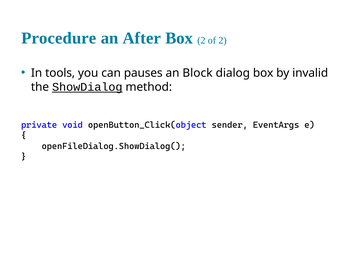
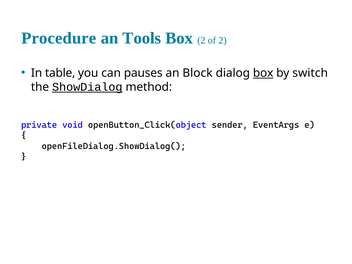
After: After -> Tools (142, 38)
tools: tools -> table (60, 73)
box underline: none -> present (263, 73)
invalid: invalid -> switch (310, 73)
